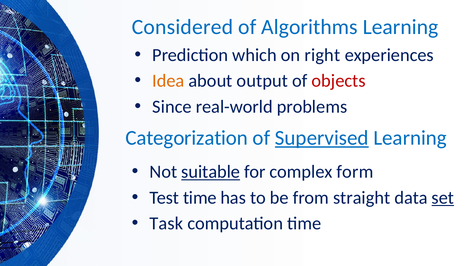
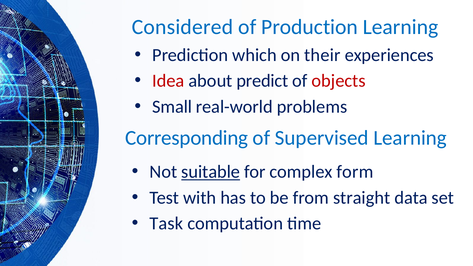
Algorithms: Algorithms -> Production (310, 27)
right: right -> their (322, 55)
Idea colour: orange -> red (168, 81)
output: output -> predict (262, 81)
Since: Since -> Small (172, 107)
Categorization: Categorization -> Corresponding (187, 138)
Supervised underline: present -> none (322, 138)
Test time: time -> with (200, 198)
set underline: present -> none (443, 198)
